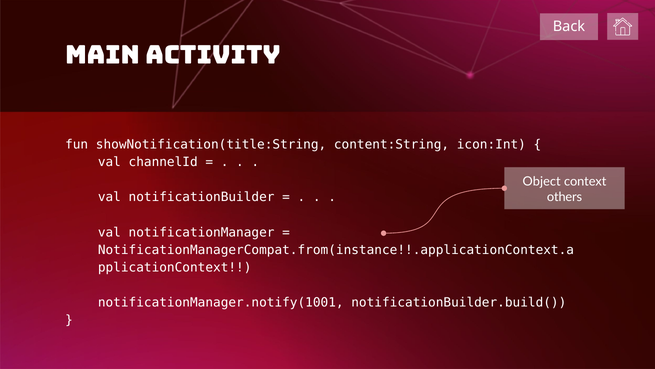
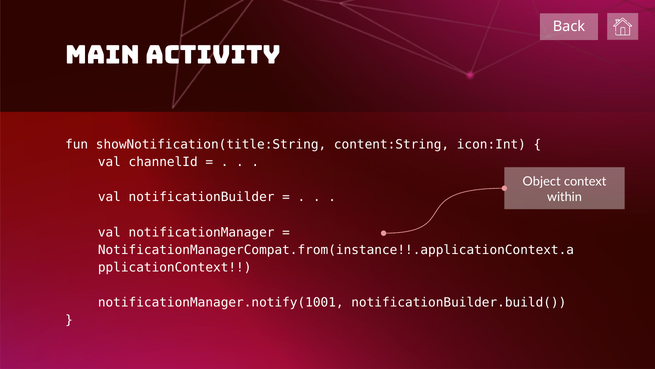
others: others -> within (564, 196)
